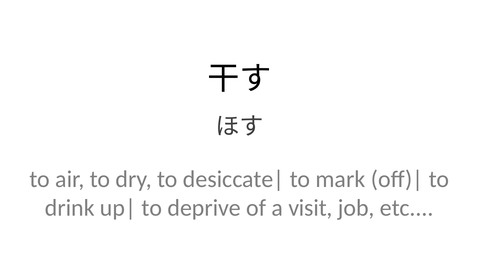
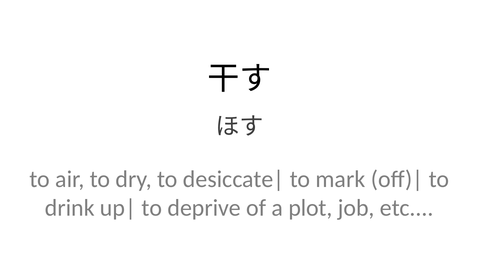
visit: visit -> plot (310, 208)
